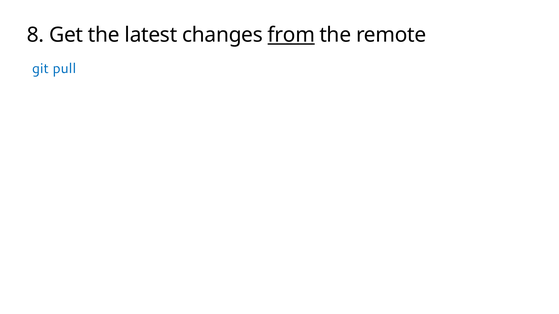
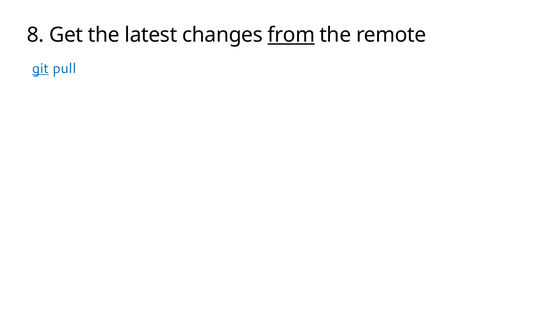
git underline: none -> present (40, 69)
